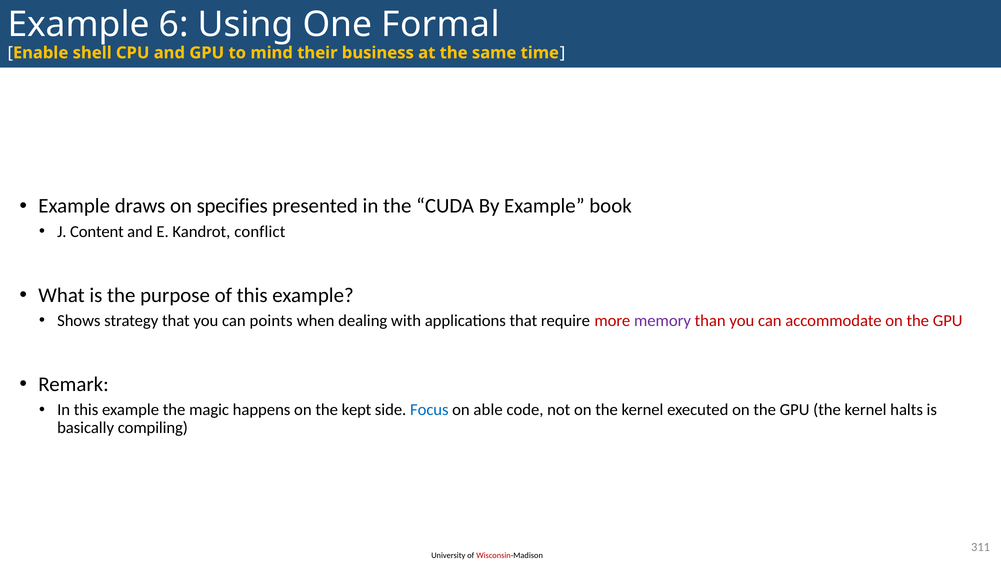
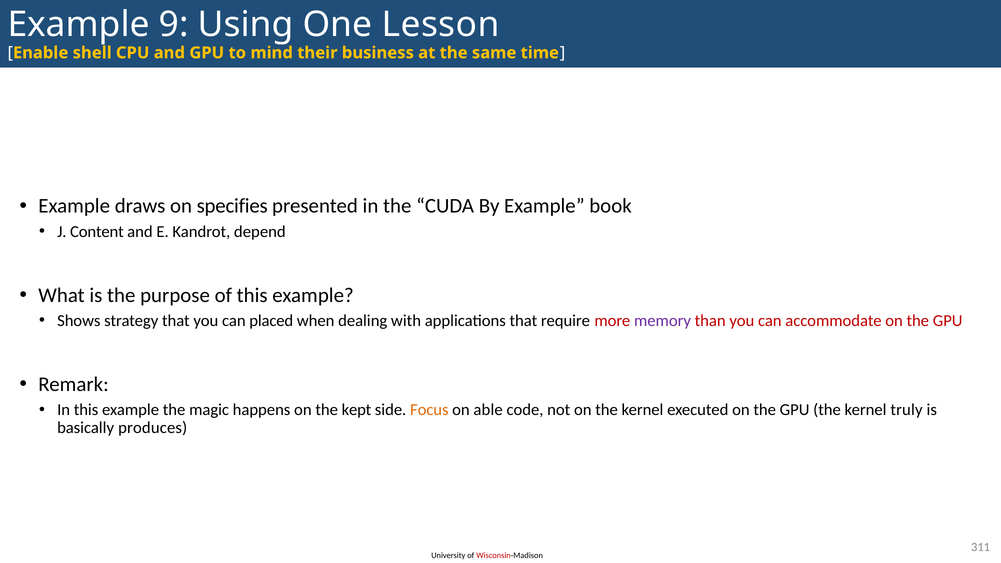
6: 6 -> 9 (174, 25)
Formal: Formal -> Lesson (441, 25)
conflict: conflict -> depend (260, 232)
points: points -> placed (271, 321)
Focus colour: blue -> orange (429, 410)
halts: halts -> truly (906, 410)
compiling: compiling -> produces (153, 428)
